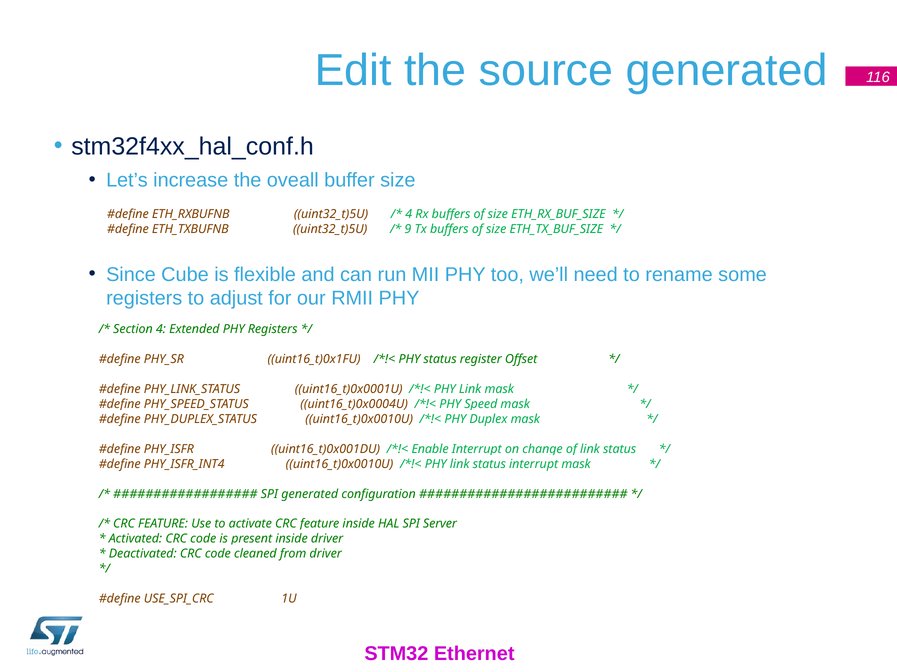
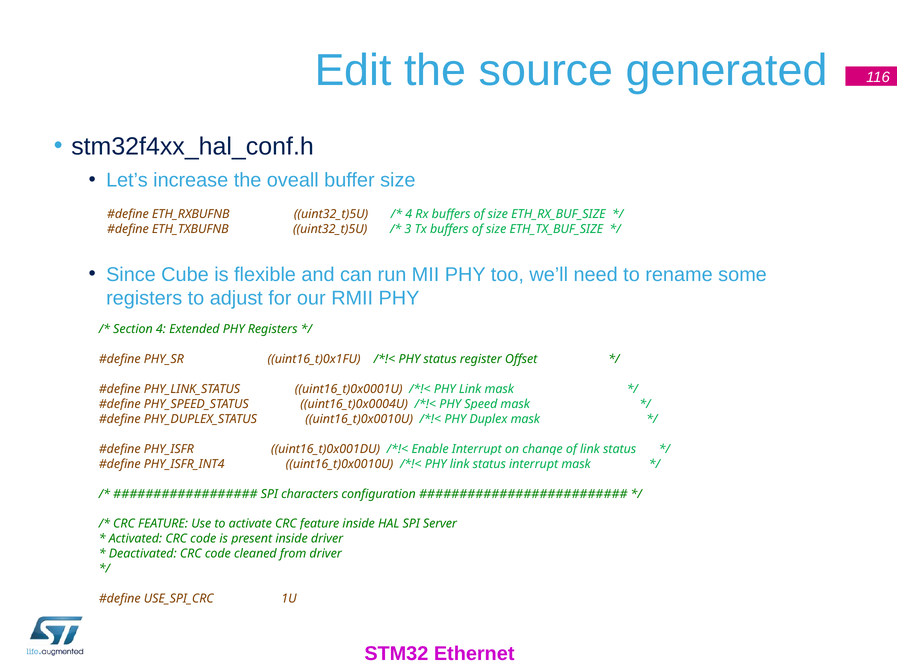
9: 9 -> 3 (408, 229)
SPI generated: generated -> characters (310, 494)
